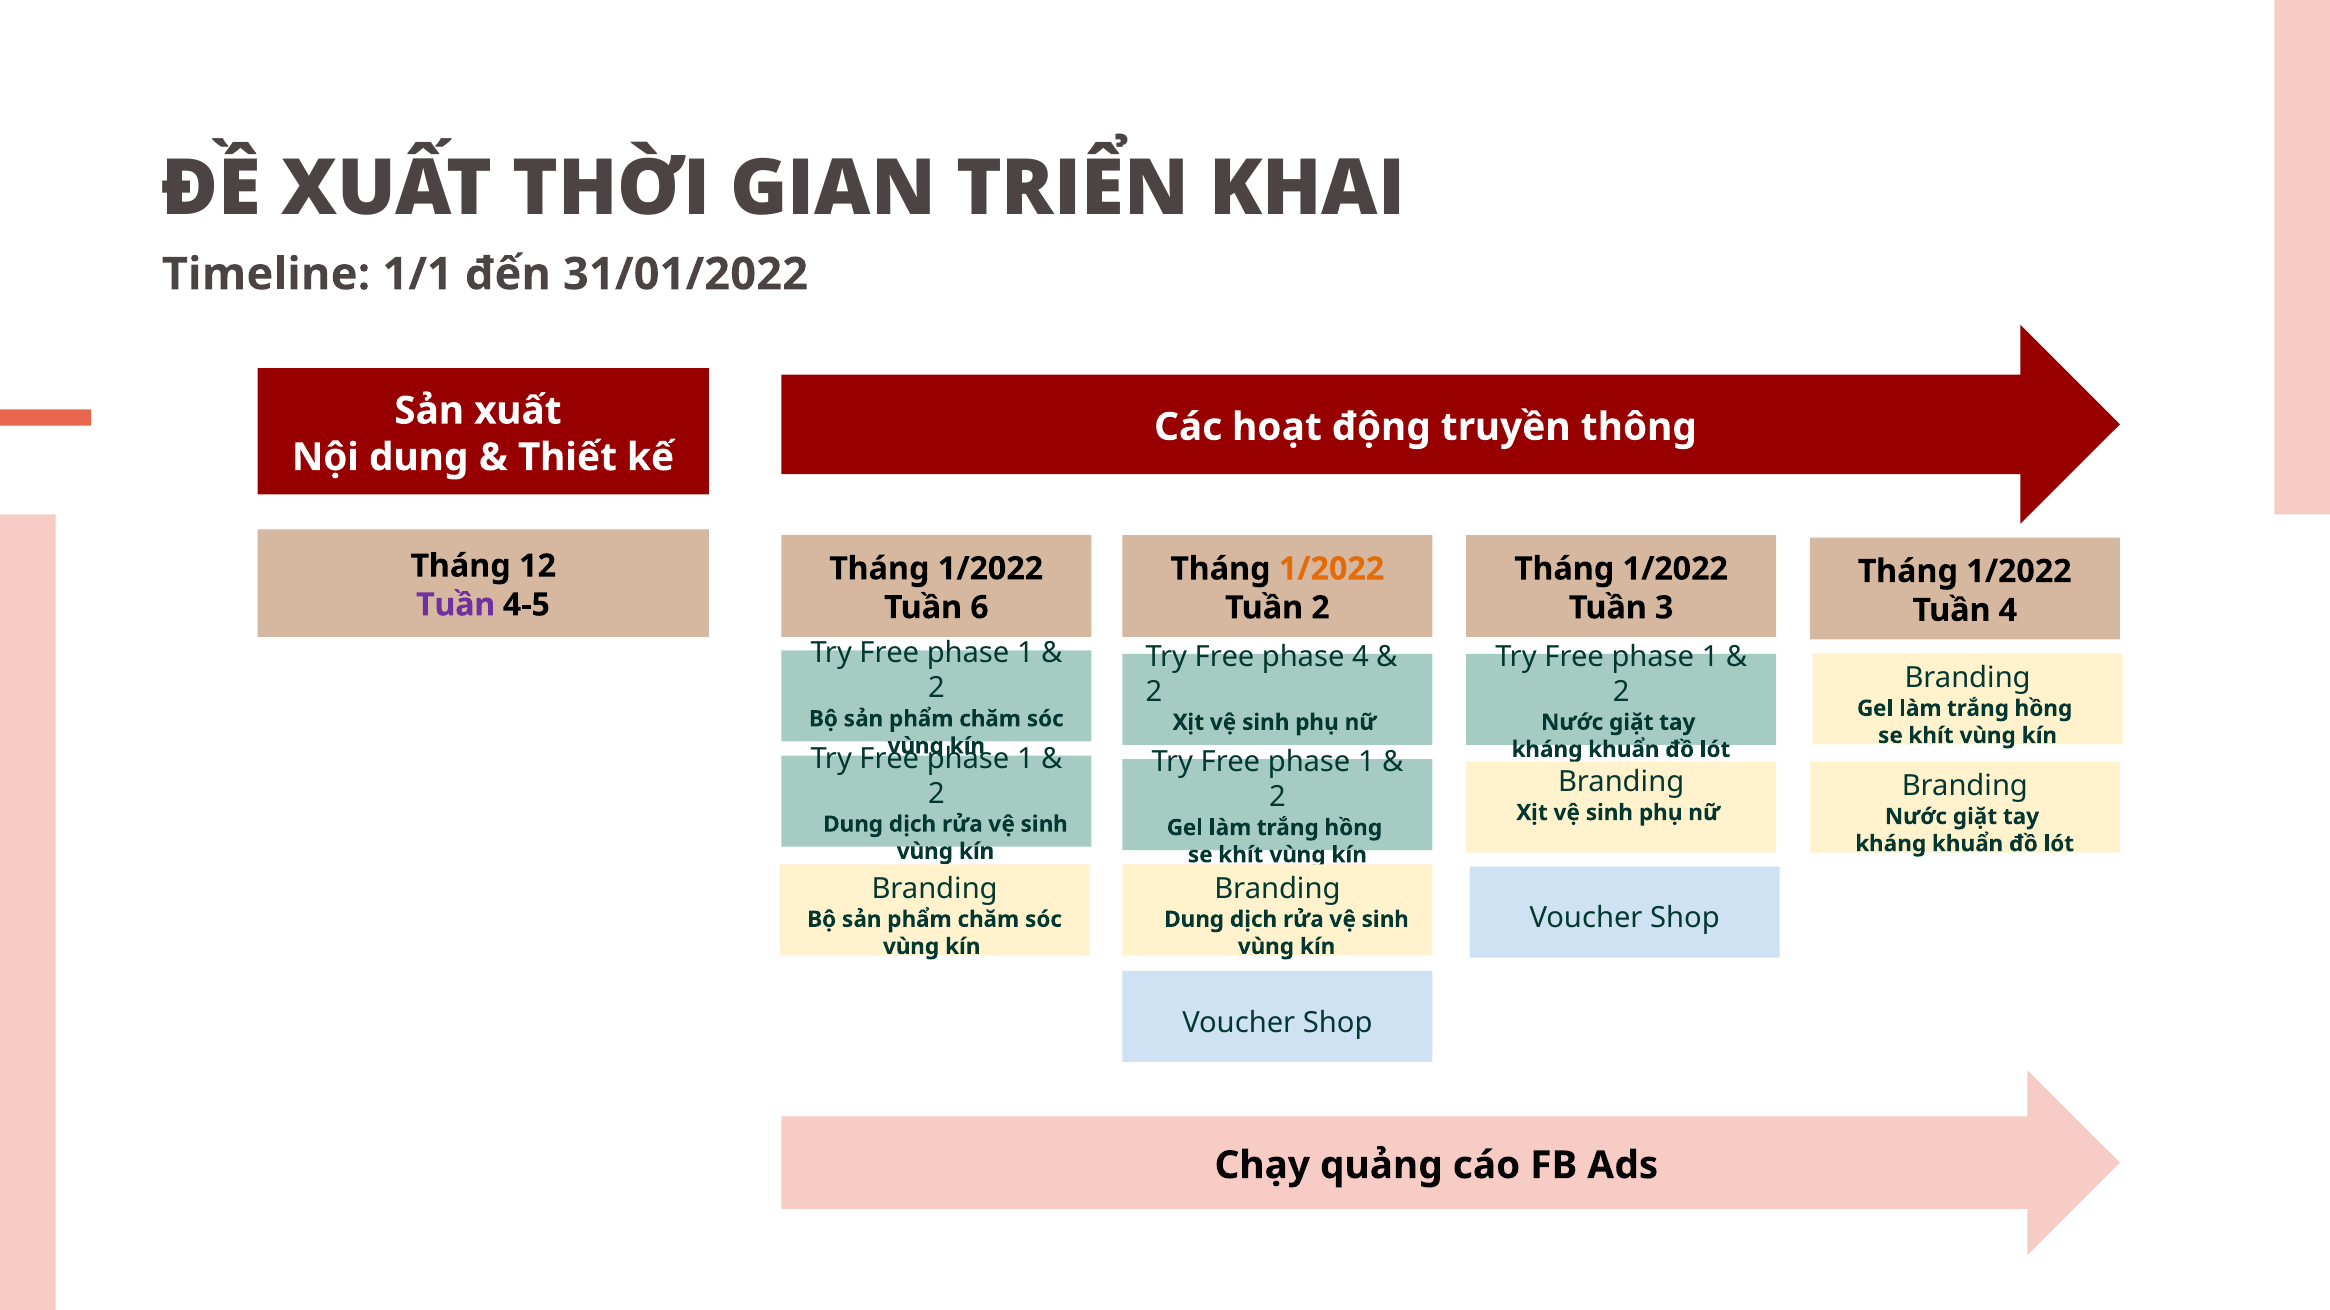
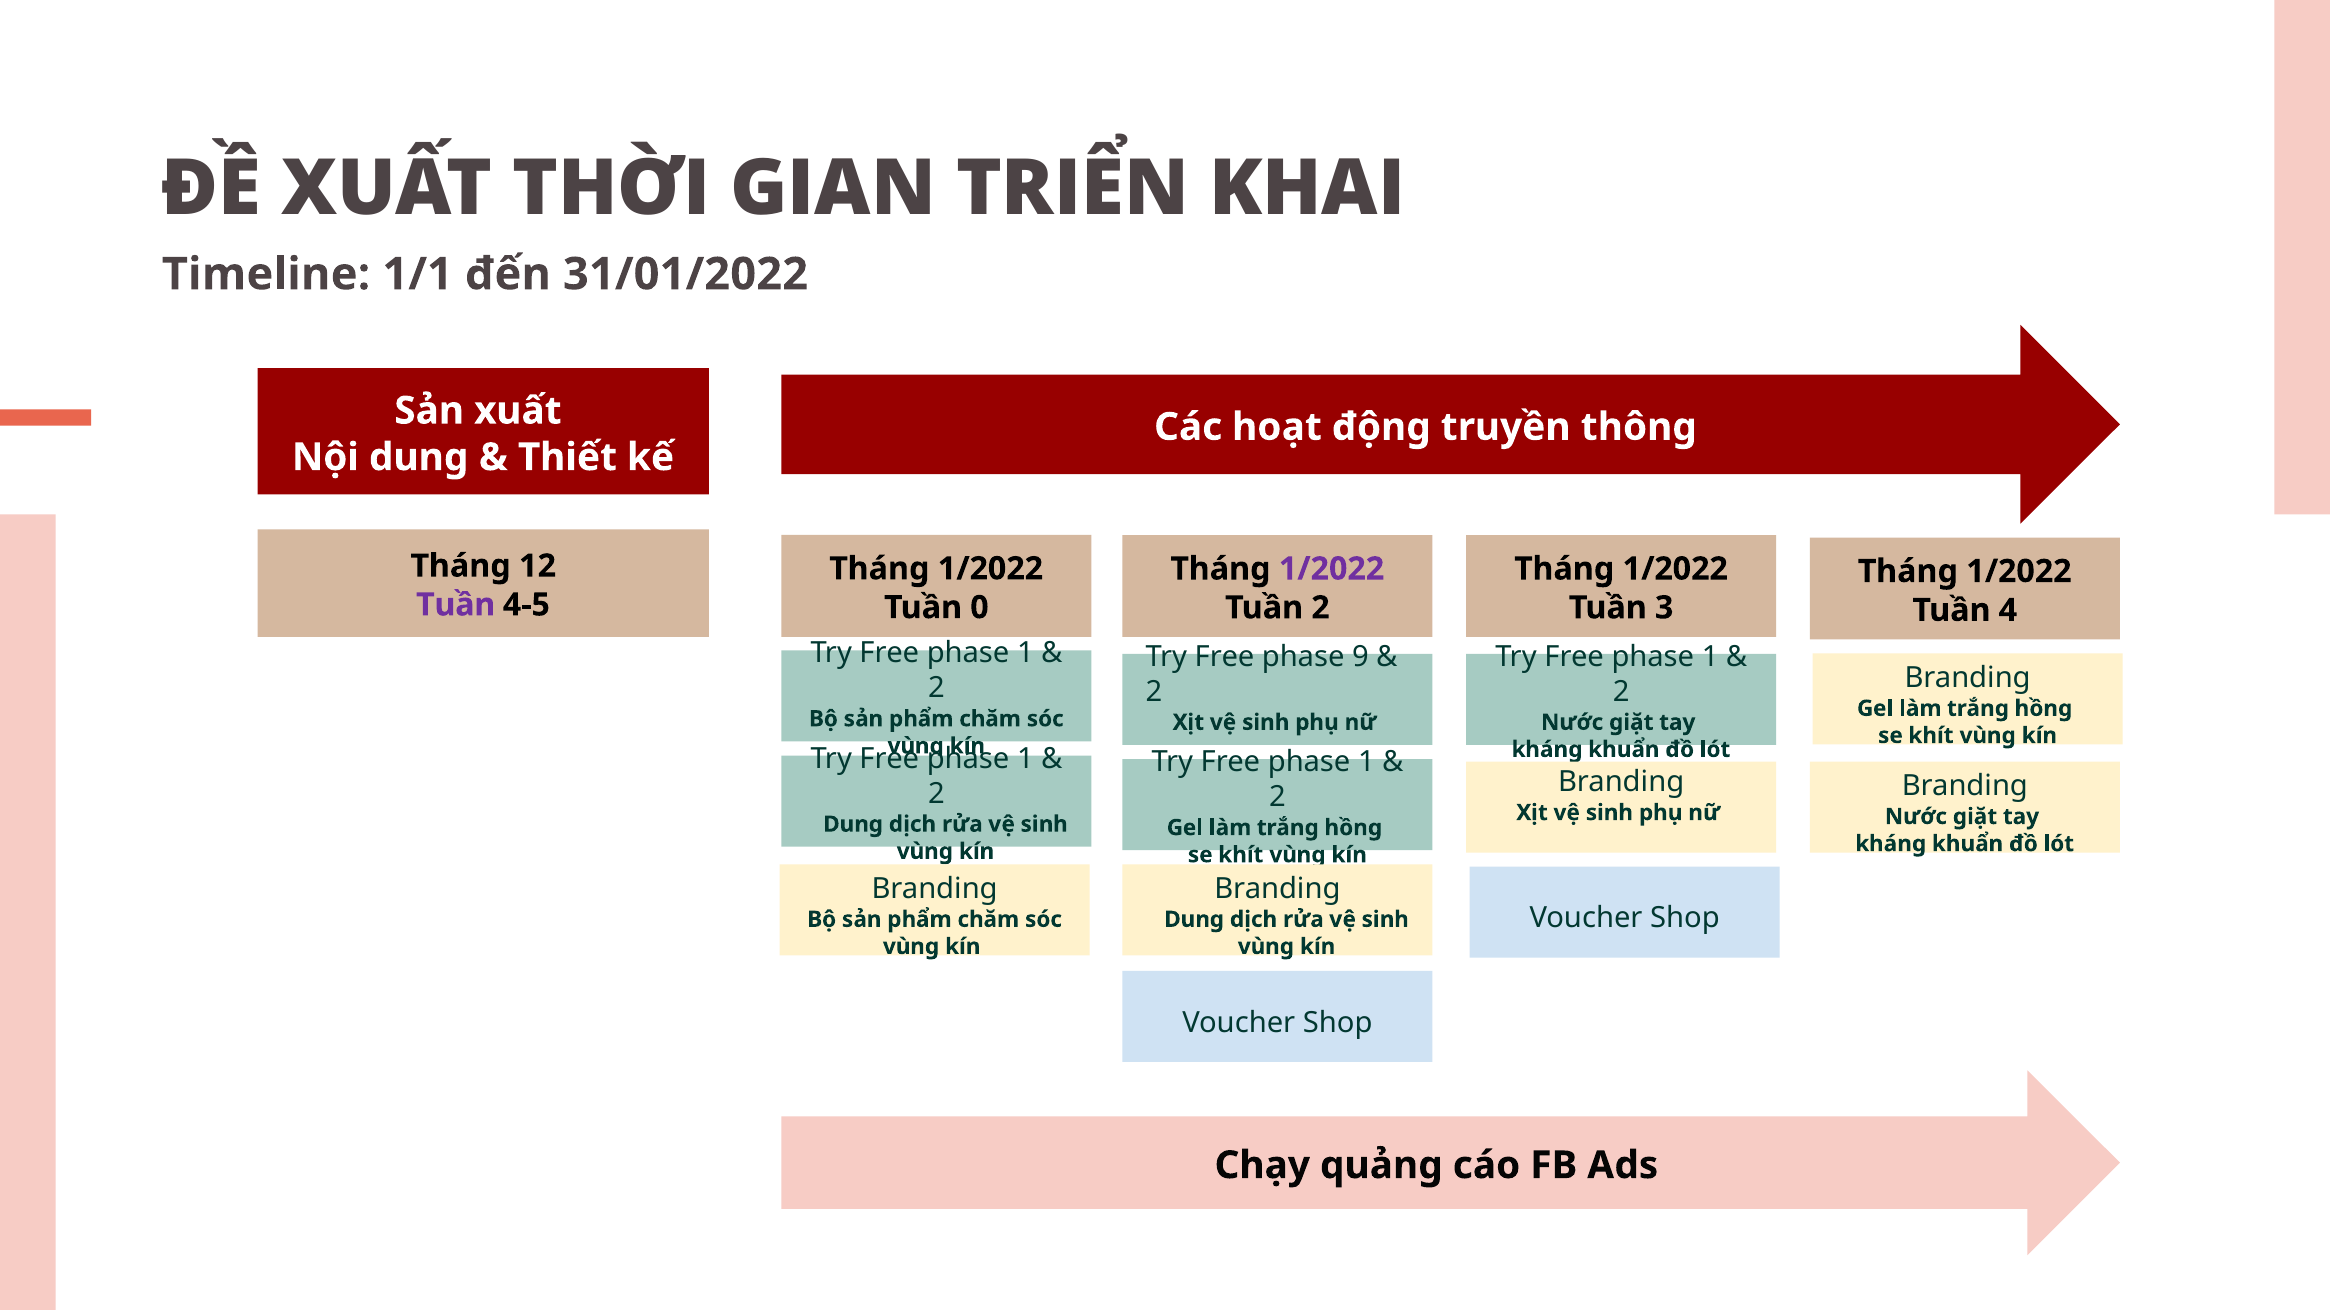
1/2022 colour: orange -> purple (1332, 569)
6: 6 -> 0 (979, 608)
phase 4: 4 -> 9 (1361, 657)
